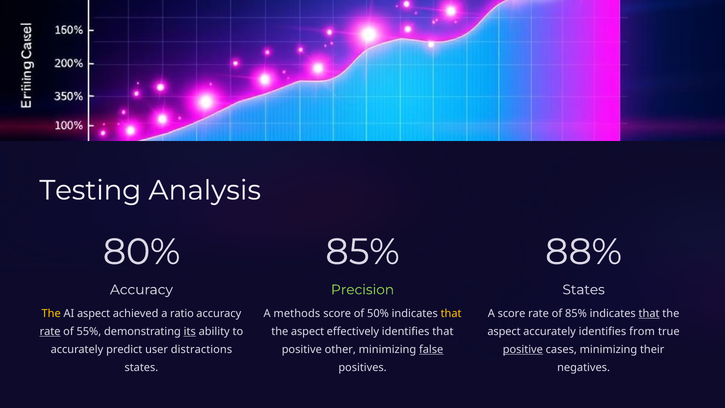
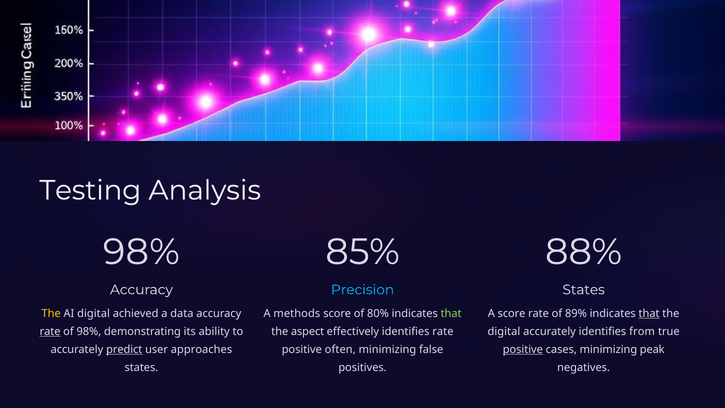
80%: 80% -> 98% (141, 252)
Precision colour: light green -> light blue (363, 290)
AI aspect: aspect -> digital (94, 313)
ratio: ratio -> data (182, 313)
50%: 50% -> 80% (378, 313)
that colour: yellow -> light green (451, 313)
of 85%: 85% -> 89% (576, 313)
of 55%: 55% -> 98% (89, 331)
its underline: present -> none (190, 331)
identifies that: that -> rate (443, 331)
aspect: aspect -> digital (504, 331)
predict underline: none -> present (124, 349)
distractions: distractions -> approaches (201, 349)
other: other -> often (340, 349)
false underline: present -> none (431, 349)
their: their -> peak (652, 349)
